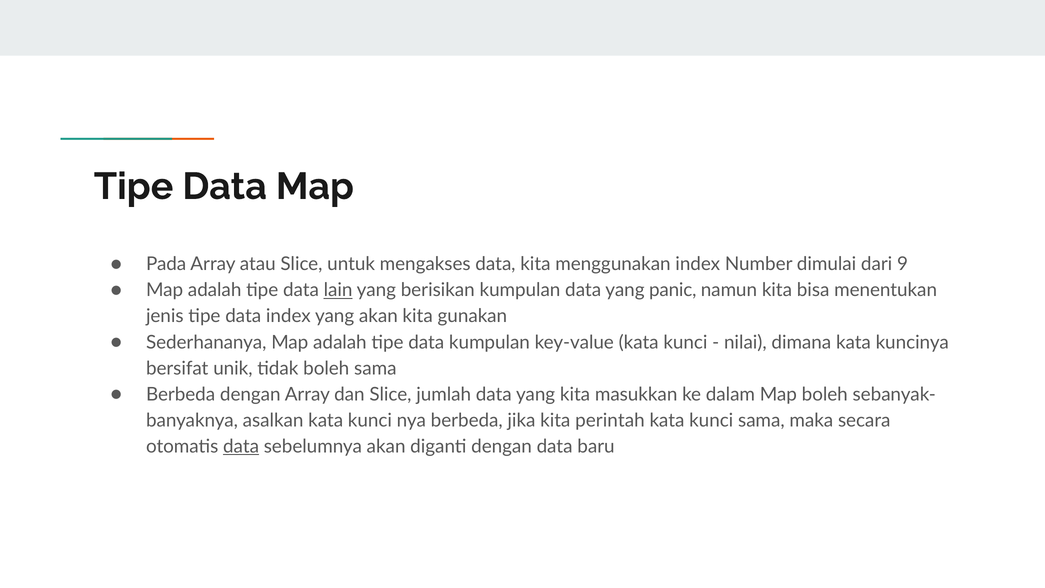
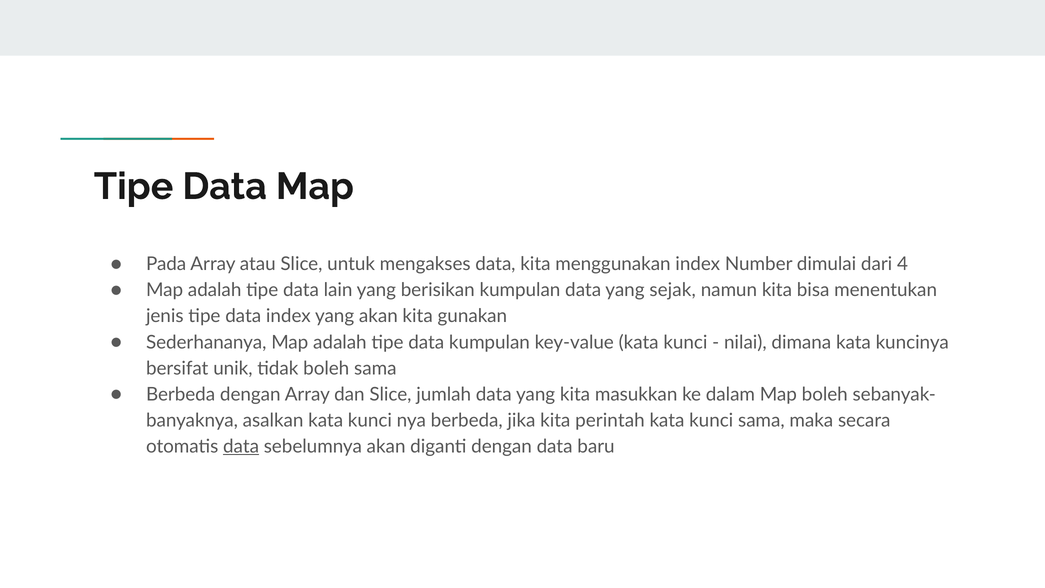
9: 9 -> 4 (902, 264)
lain underline: present -> none (338, 290)
panic: panic -> sejak (673, 290)
